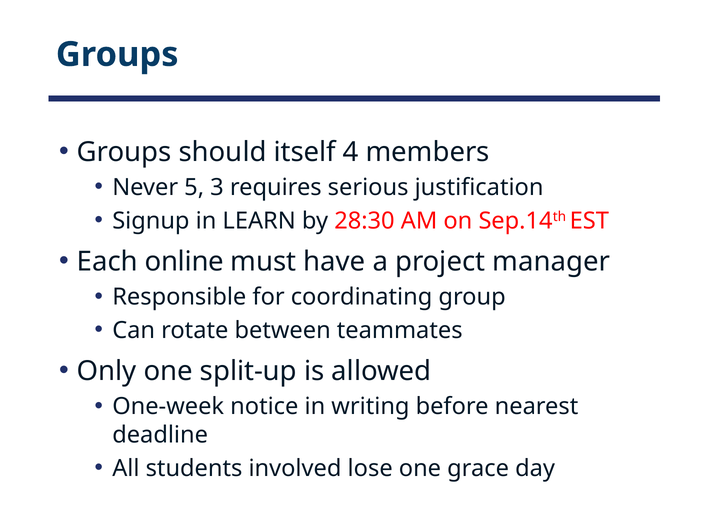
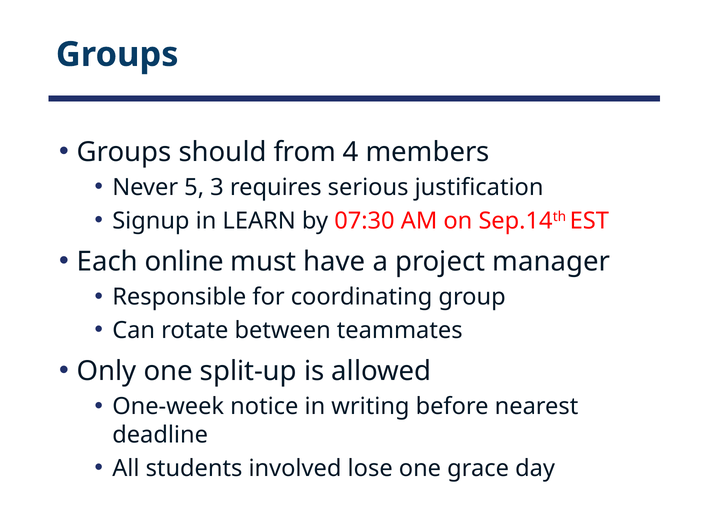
itself: itself -> from (305, 152)
28:30: 28:30 -> 07:30 (364, 221)
